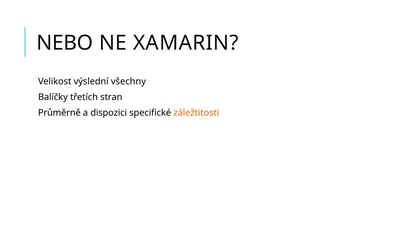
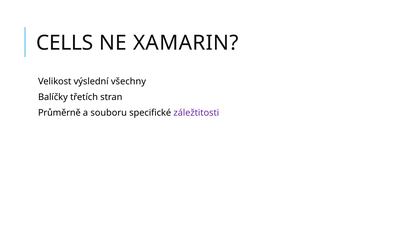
NEBO: NEBO -> CELLS (65, 43)
dispozici: dispozici -> souboru (109, 113)
záležtitosti colour: orange -> purple (196, 113)
